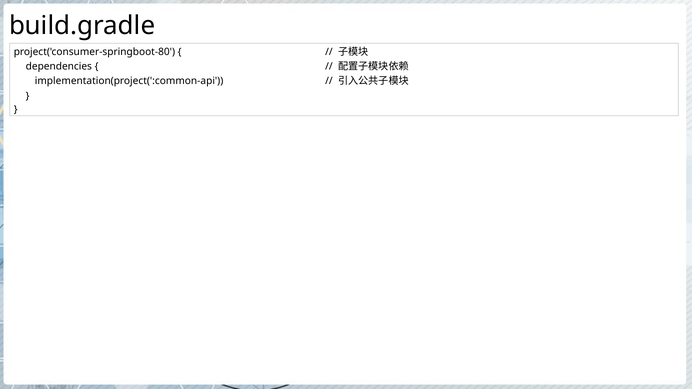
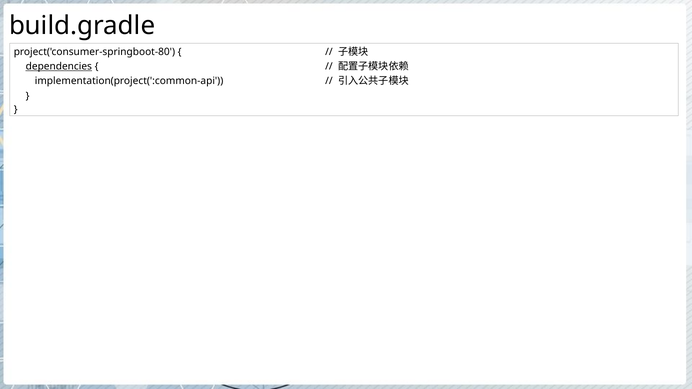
dependencies underline: none -> present (59, 66)
